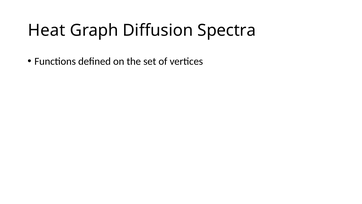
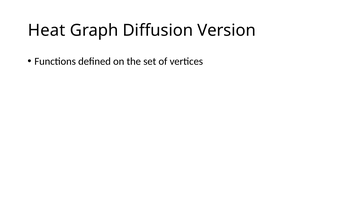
Spectra: Spectra -> Version (227, 30)
